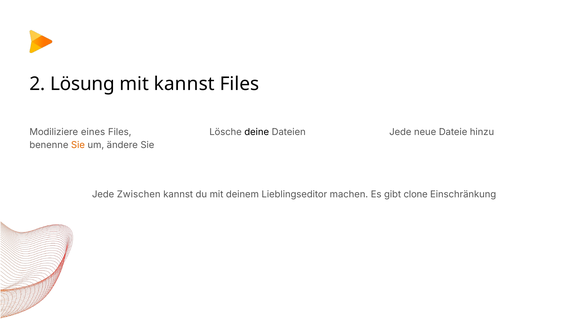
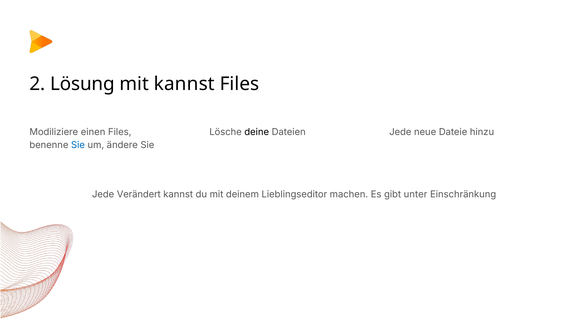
eines: eines -> einen (93, 132)
Sie colour: orange -> blue (78, 145)
Zwischen: Zwischen -> Verändert (139, 194)
clone: clone -> unter (416, 194)
